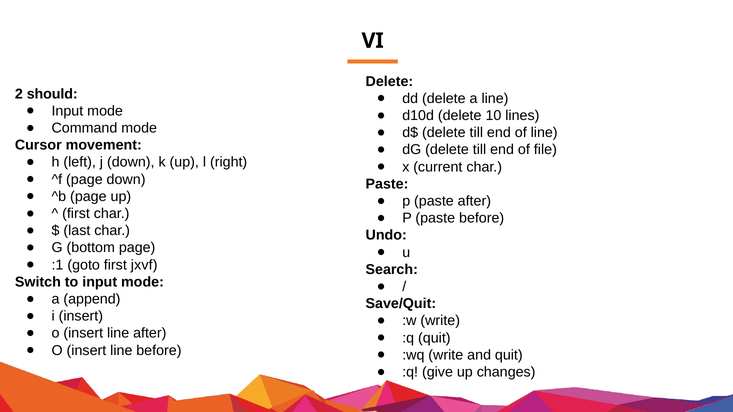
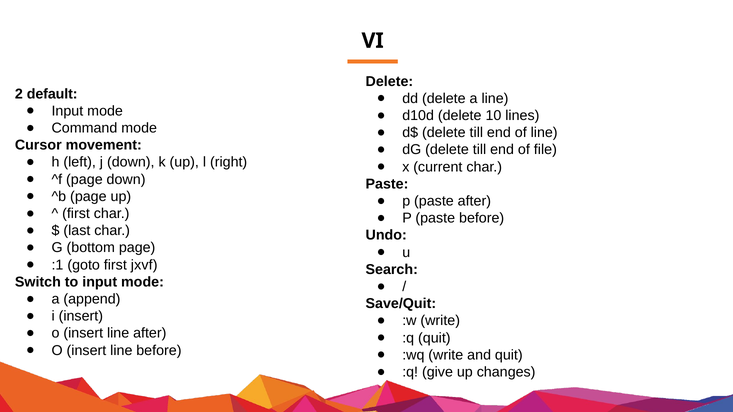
should: should -> default (52, 94)
